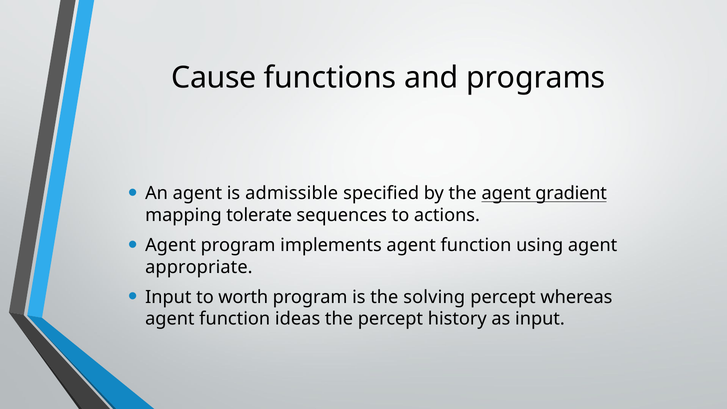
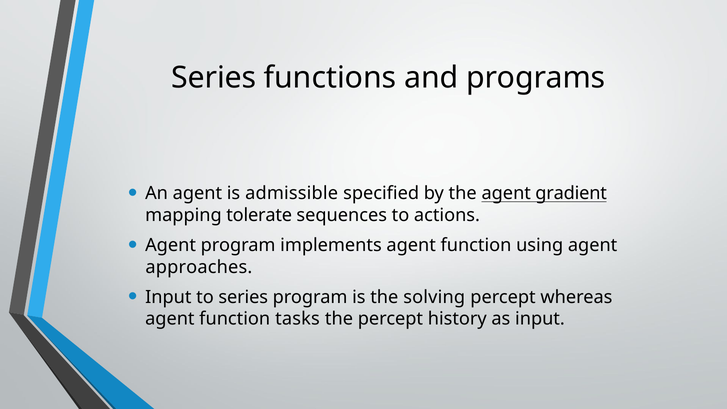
Cause: Cause -> Series (214, 78)
appropriate: appropriate -> approaches (199, 267)
to worth: worth -> series (243, 297)
ideas: ideas -> tasks (298, 319)
